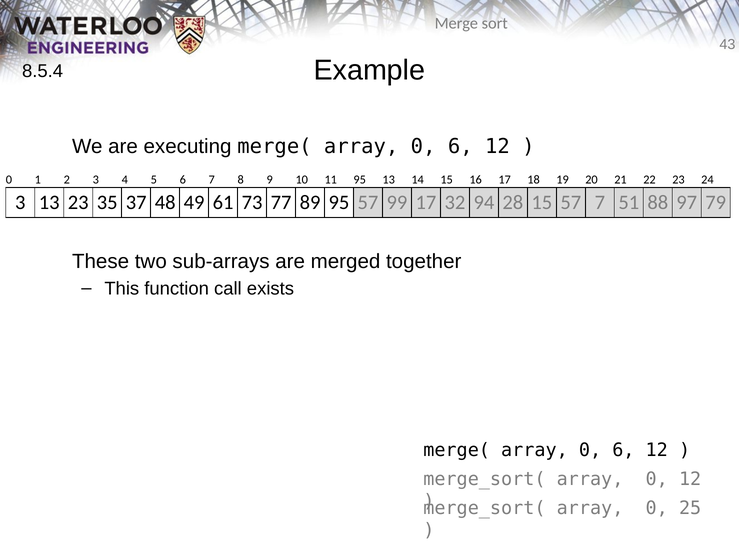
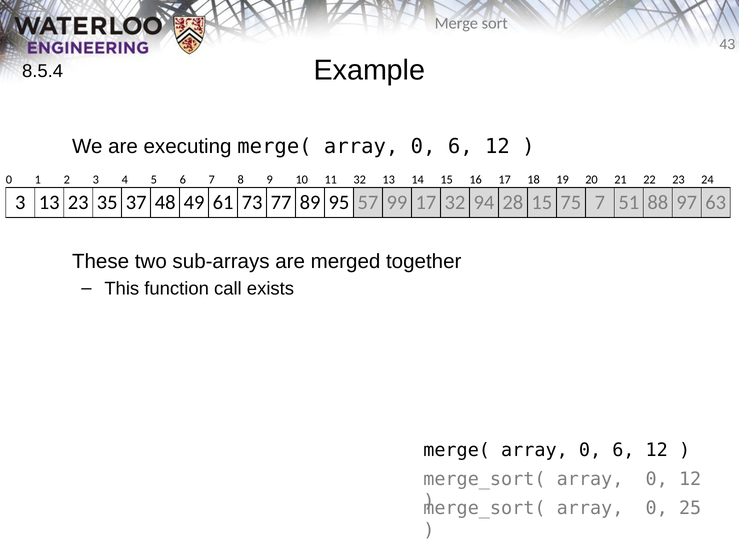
11 95: 95 -> 32 (360, 180)
15 57: 57 -> 75 (571, 203)
79: 79 -> 63 (716, 203)
